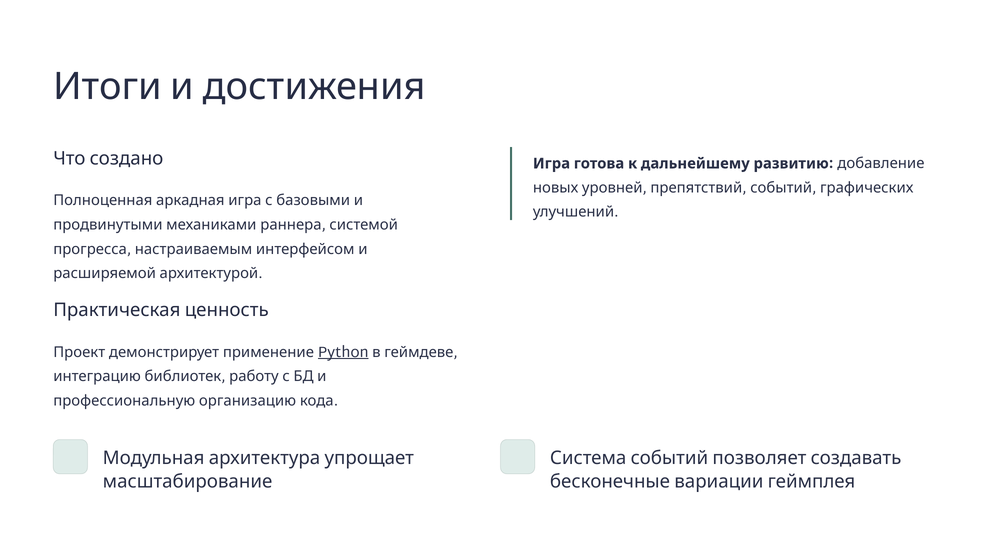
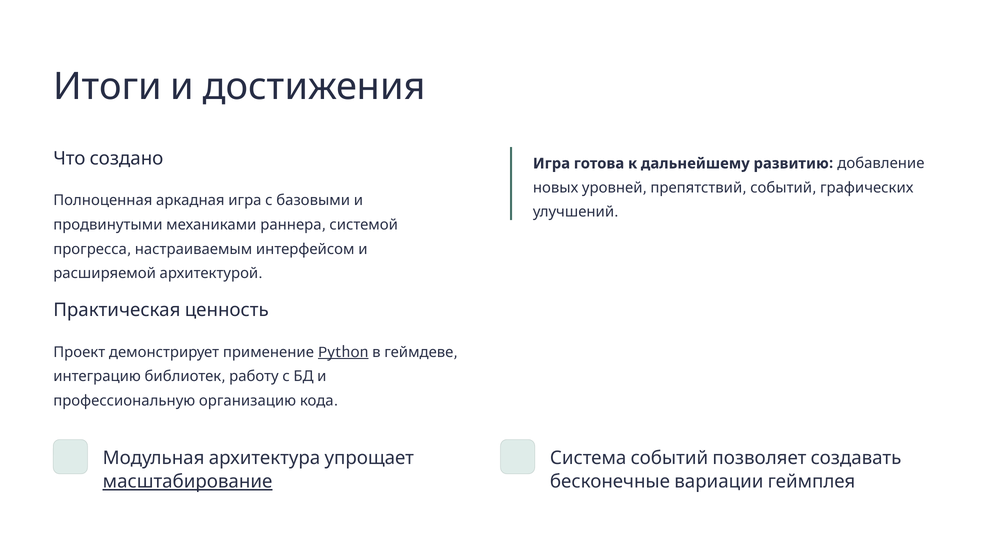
масштабирование underline: none -> present (188, 482)
